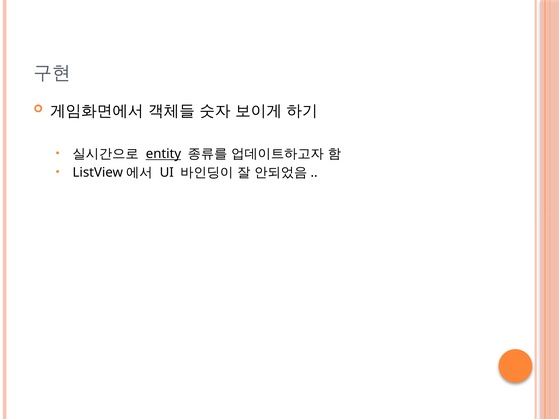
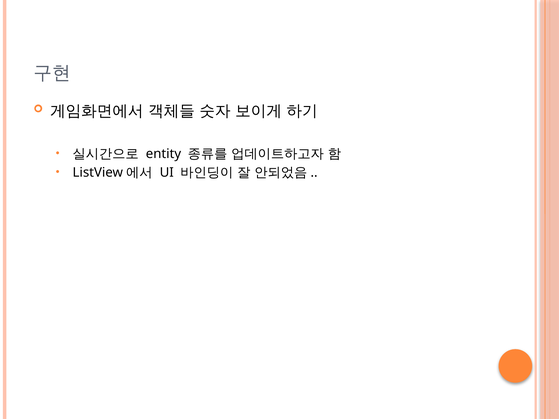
entity underline: present -> none (163, 154)
